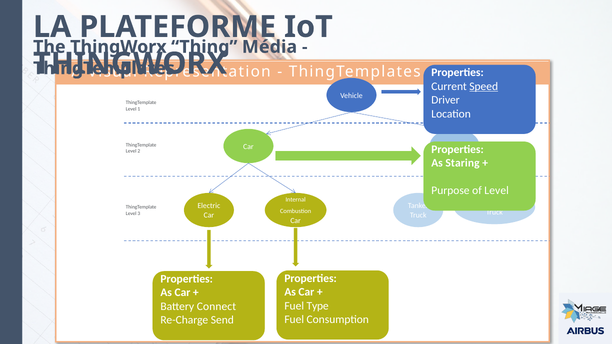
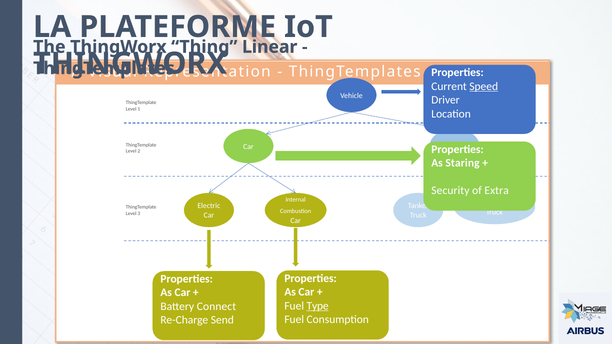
Média: Média -> Linear (270, 47)
Purpose: Purpose -> Security (450, 191)
of Level: Level -> Extra (497, 191)
Type underline: none -> present (318, 306)
